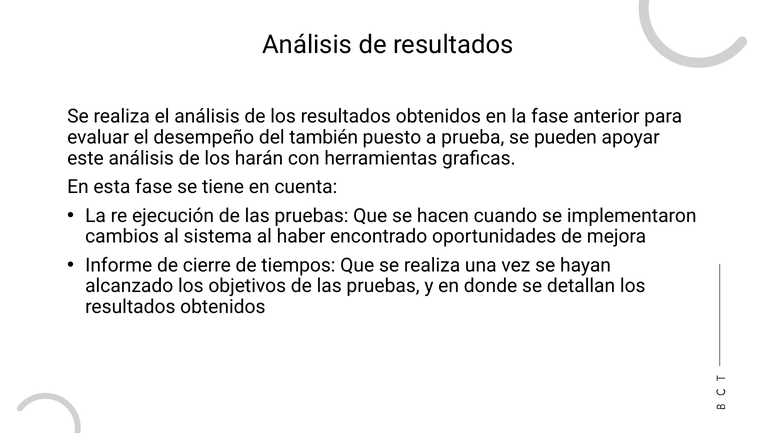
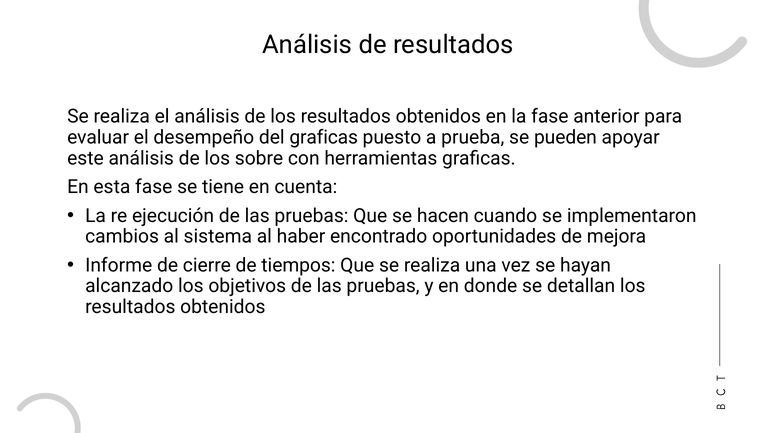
del también: también -> graficas (324, 137)
harán: harán -> sobre (259, 158)
